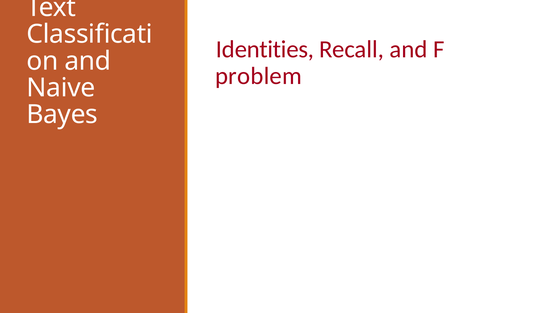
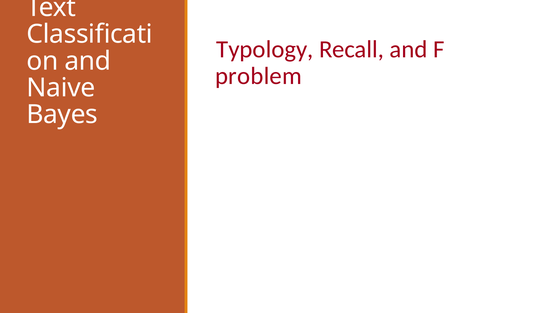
Identities: Identities -> Typology (265, 49)
